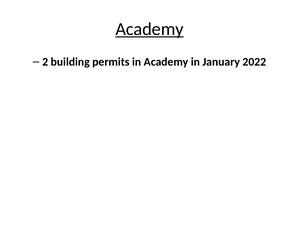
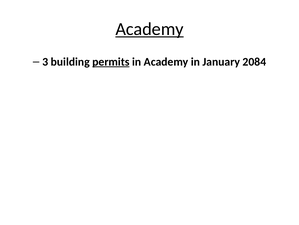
2: 2 -> 3 (45, 62)
permits underline: none -> present (111, 62)
2022: 2022 -> 2084 (254, 62)
